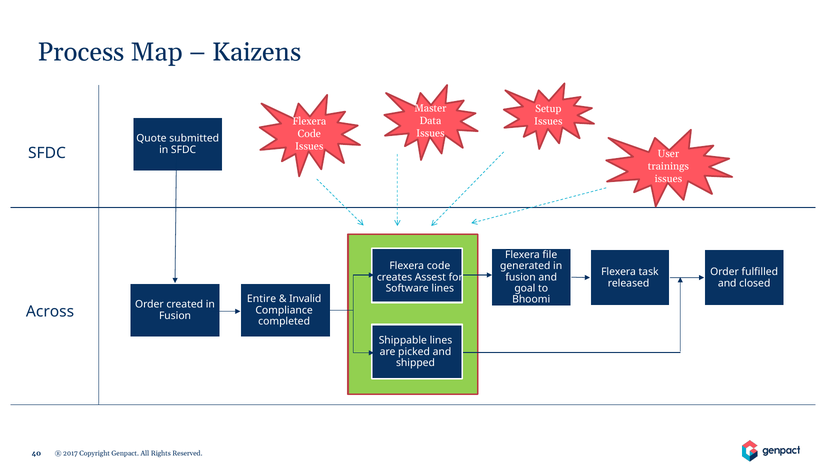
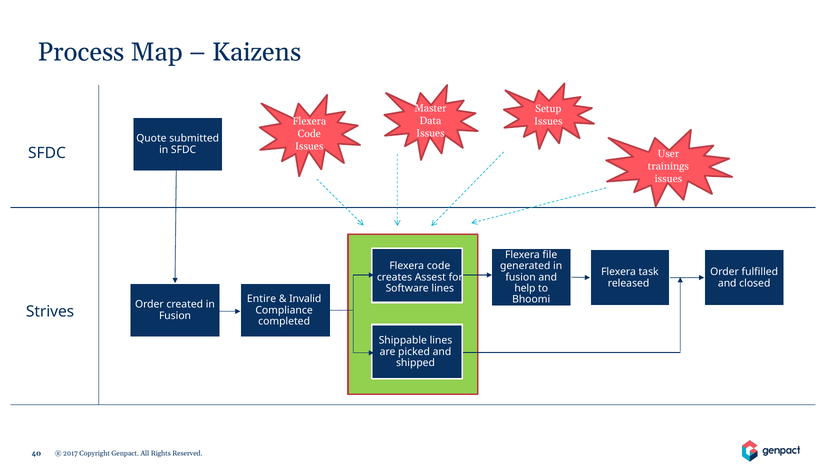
goal: goal -> help (525, 289)
Across: Across -> Strives (50, 312)
